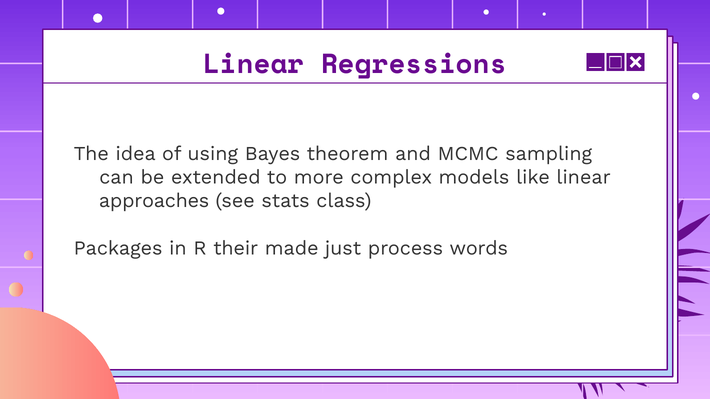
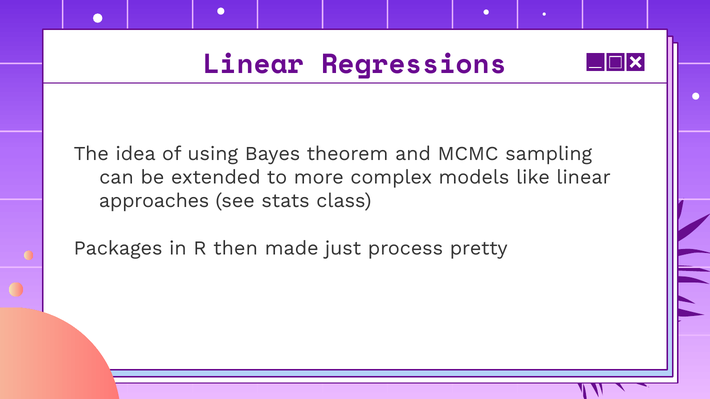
their: their -> then (236, 248)
words: words -> pretty (479, 248)
